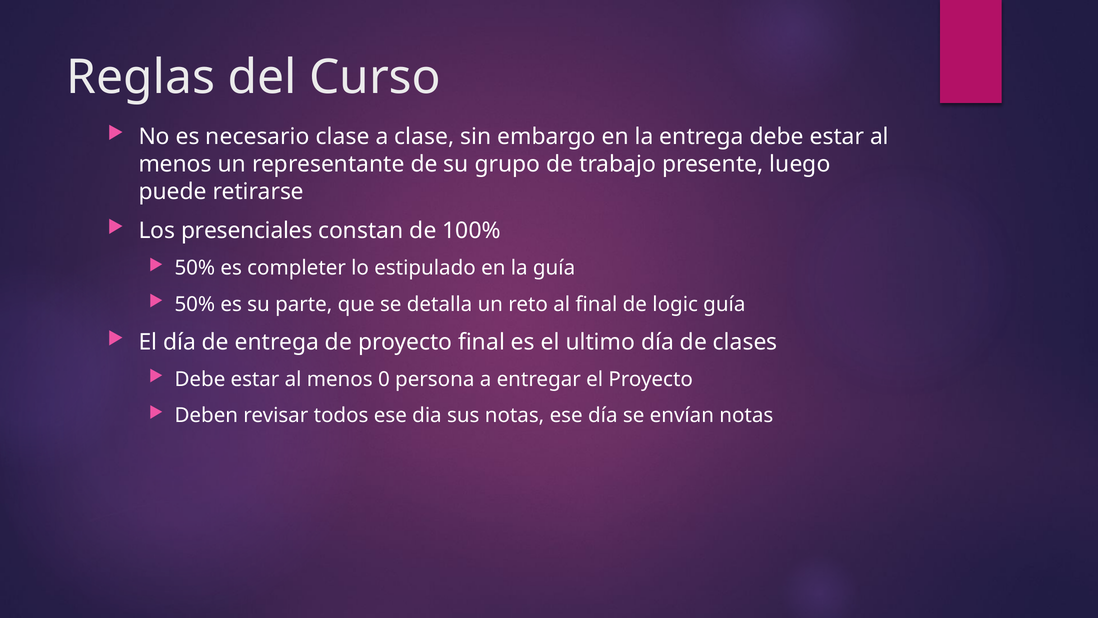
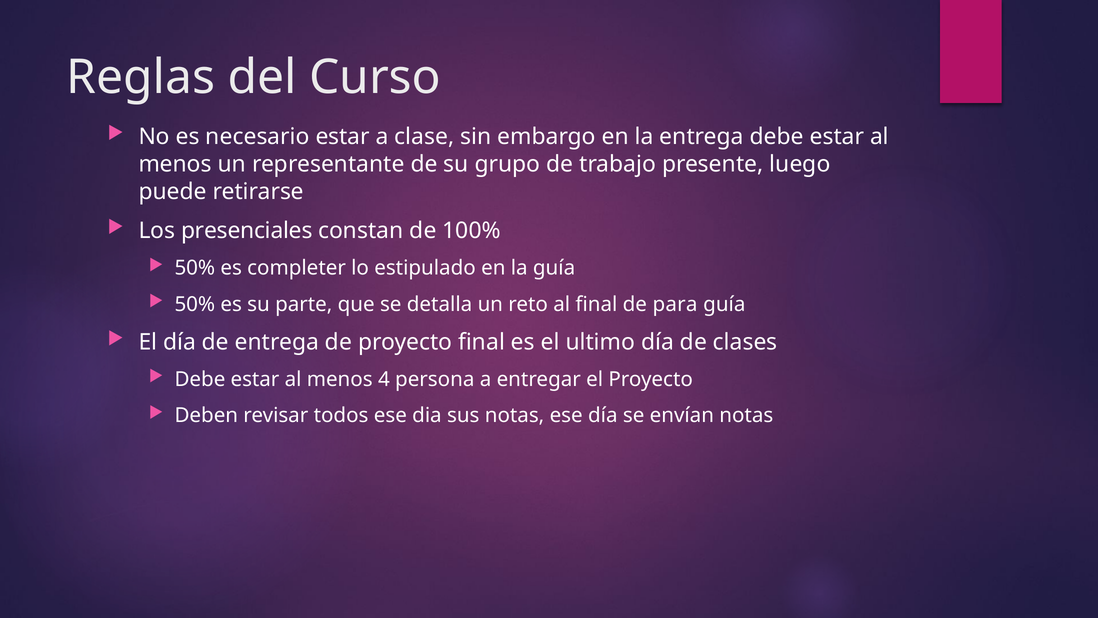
necesario clase: clase -> estar (343, 137)
logic: logic -> para (675, 304)
0: 0 -> 4 (384, 379)
